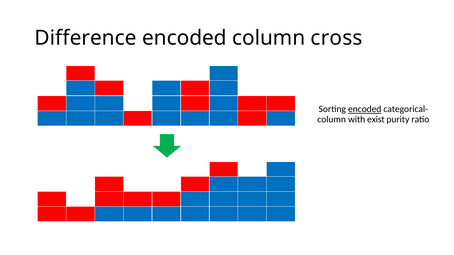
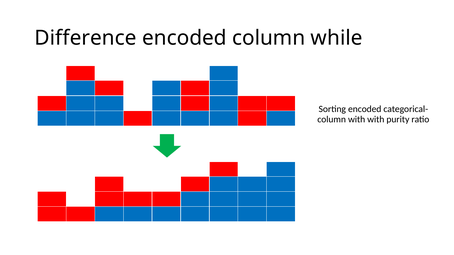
cross: cross -> while (337, 38)
encoded underline: present -> none (365, 109)
with exist: exist -> with (376, 120)
